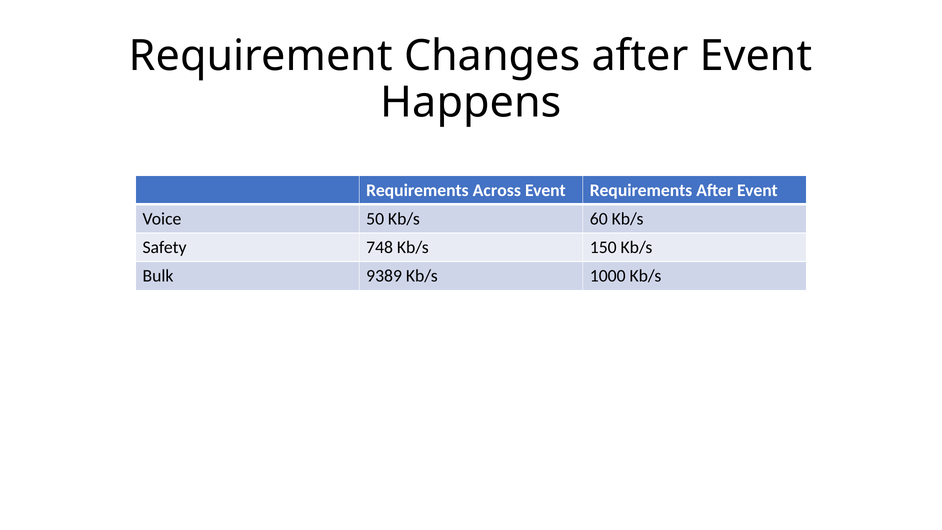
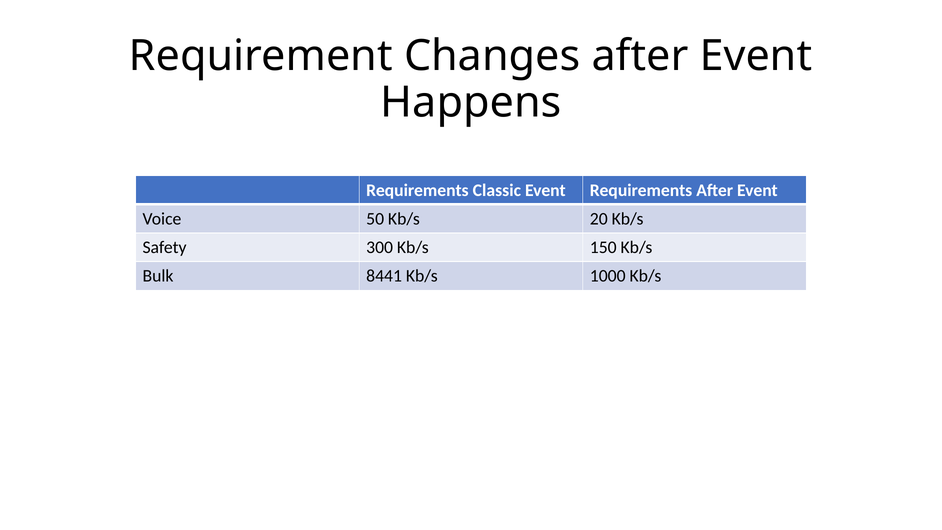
Across: Across -> Classic (497, 190)
60: 60 -> 20 (599, 219)
748: 748 -> 300 (380, 247)
9389: 9389 -> 8441 (384, 276)
